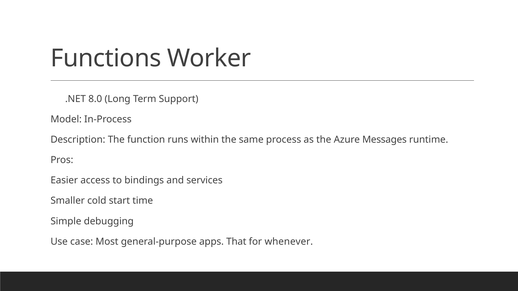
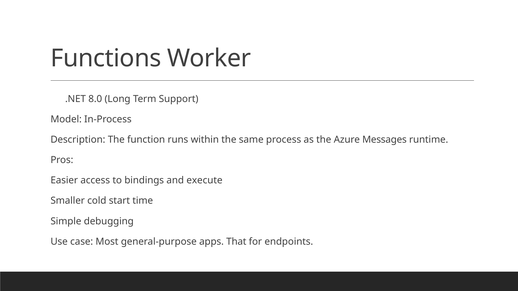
services: services -> execute (204, 181)
whenever: whenever -> endpoints (289, 242)
